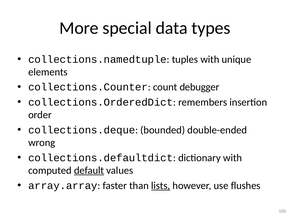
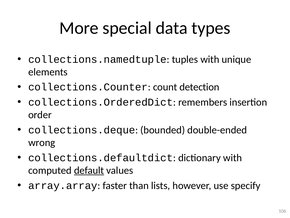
debugger: debugger -> detection (199, 87)
lists underline: present -> none (161, 185)
flushes: flushes -> specify (246, 185)
